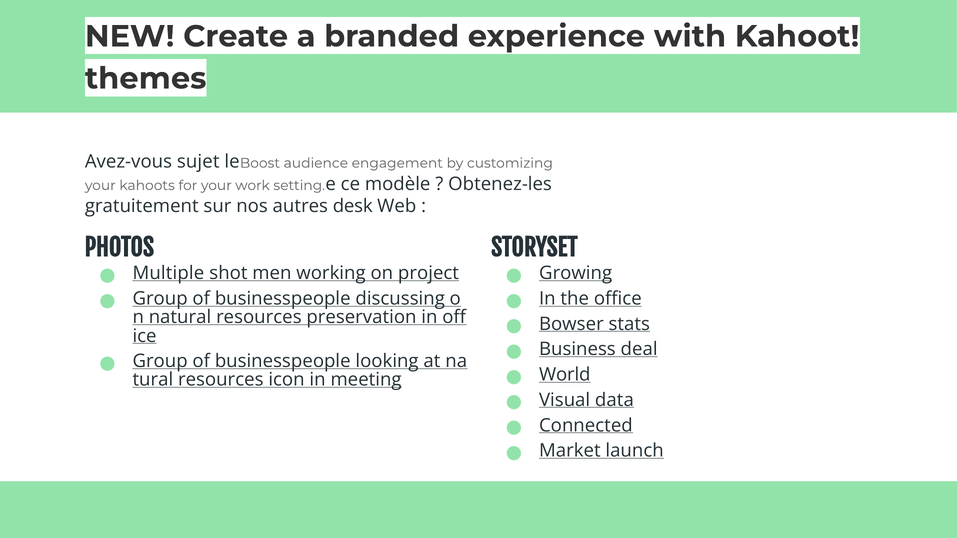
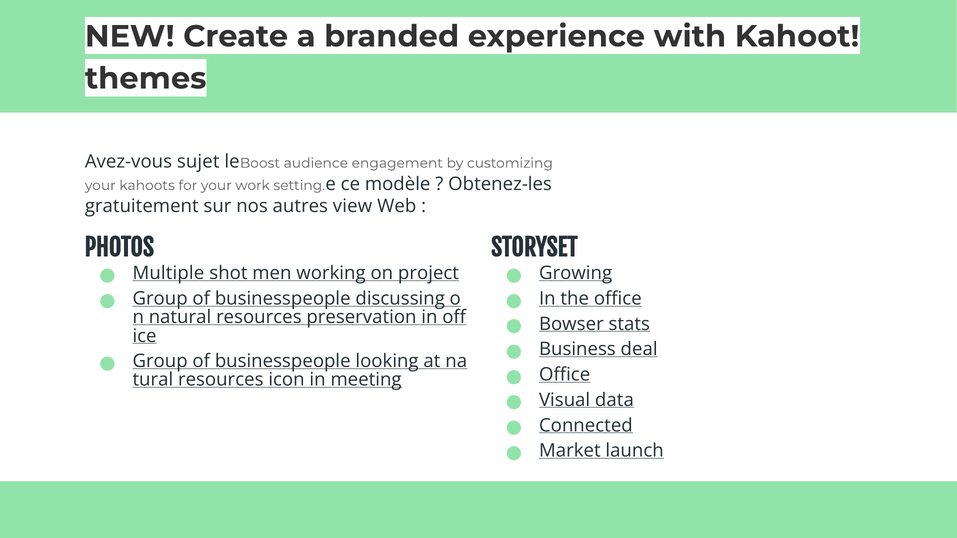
desk: desk -> view (353, 206)
World: World -> Office (565, 375)
